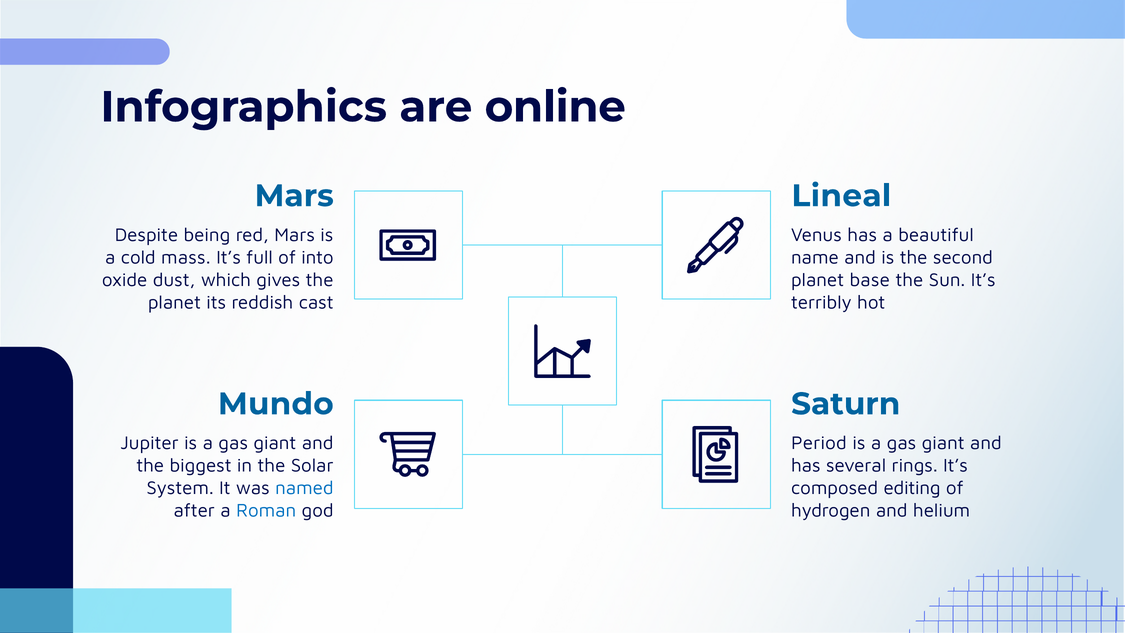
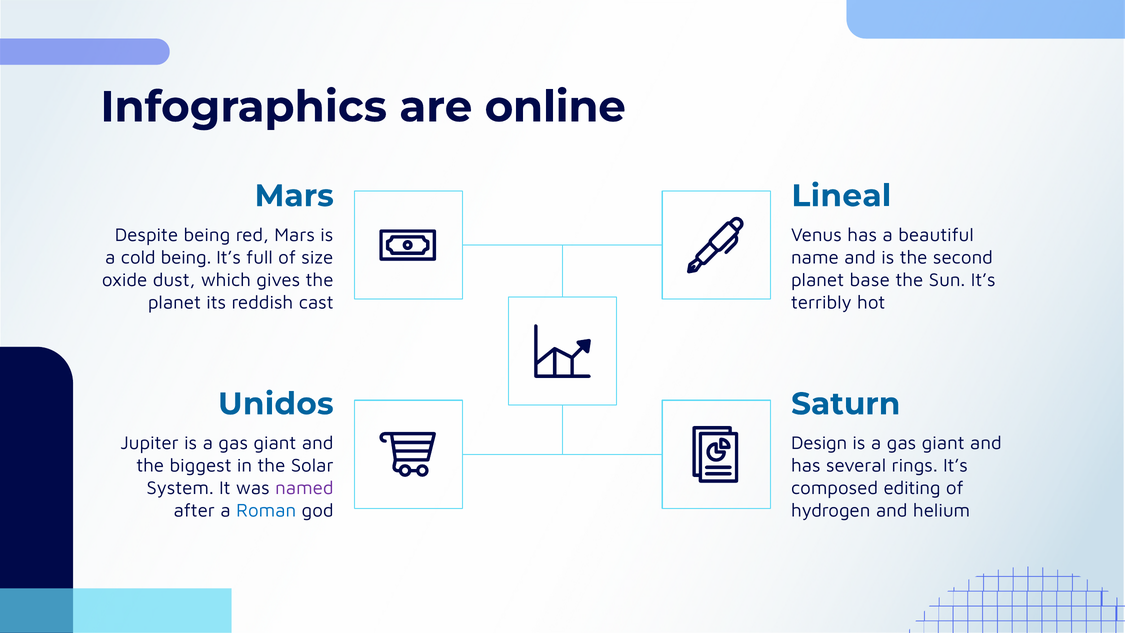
cold mass: mass -> being (186, 257)
into: into -> size (317, 257)
Mundo: Mundo -> Unidos (276, 404)
Period: Period -> Design (819, 443)
named colour: blue -> purple (304, 488)
